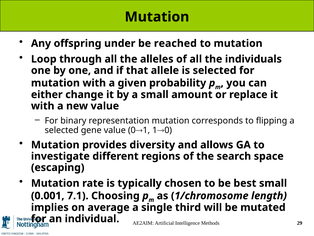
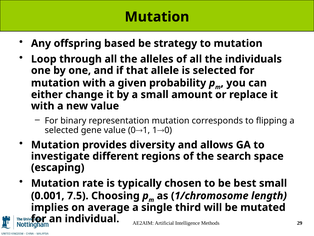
under: under -> based (120, 43)
reached: reached -> strategy (175, 43)
7.1: 7.1 -> 7.5 (78, 195)
